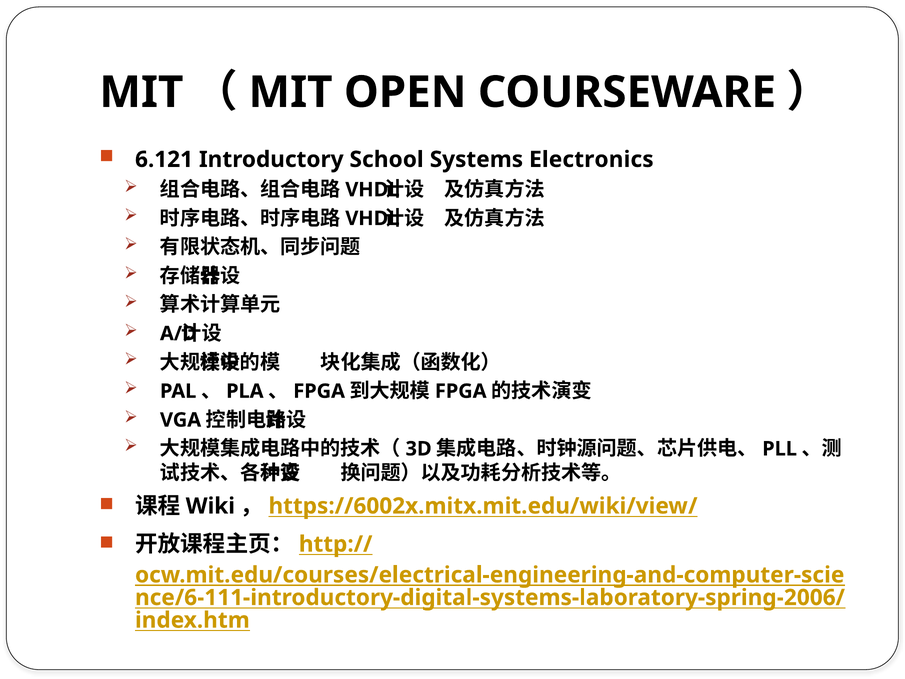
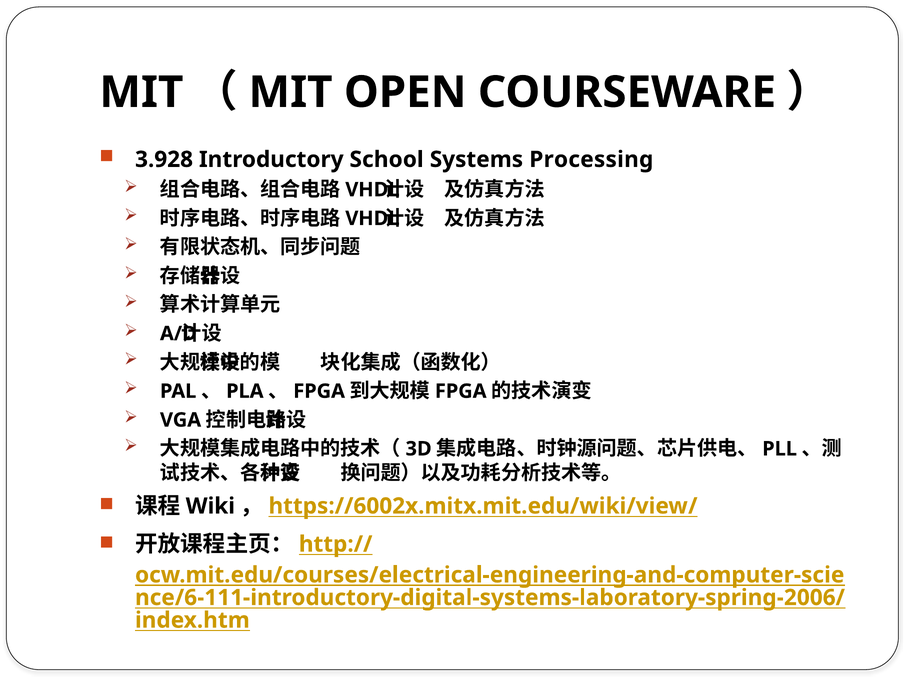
6.121: 6.121 -> 3.928 (164, 159)
Electronics: Electronics -> Processing (591, 159)
